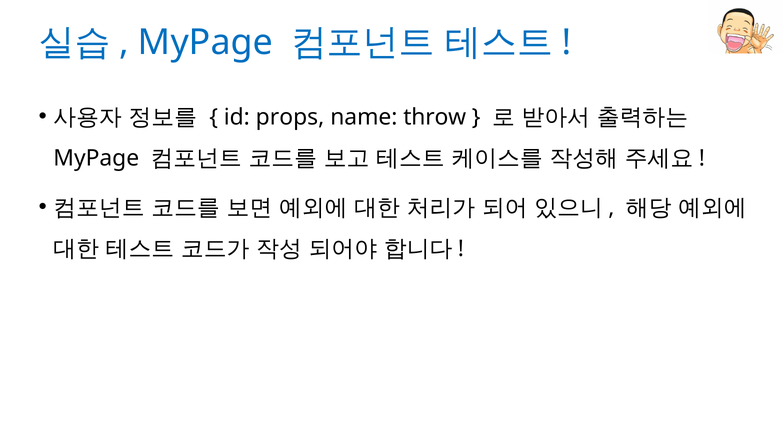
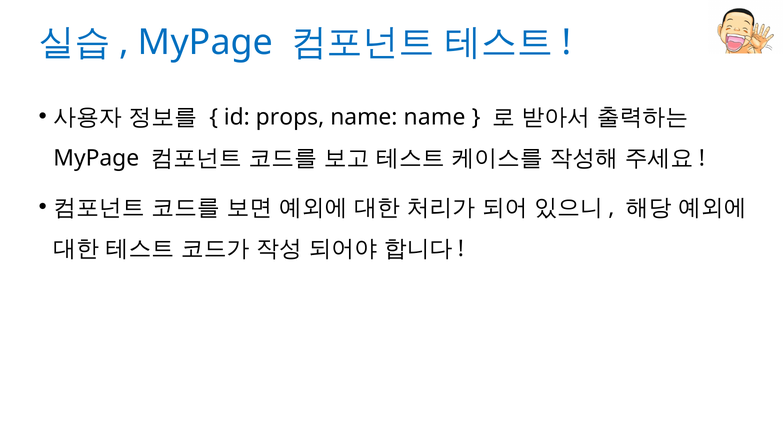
name throw: throw -> name (435, 117)
